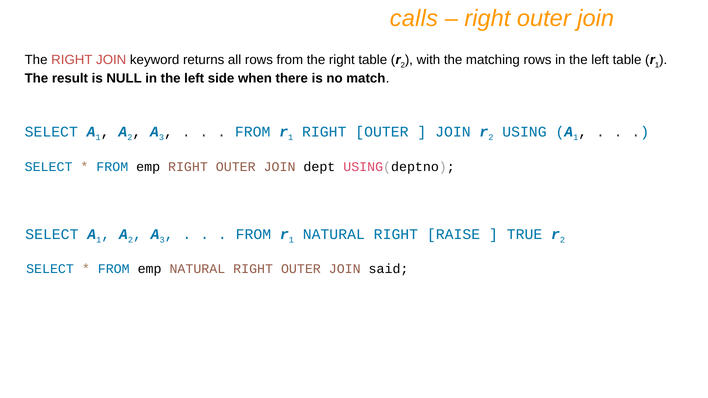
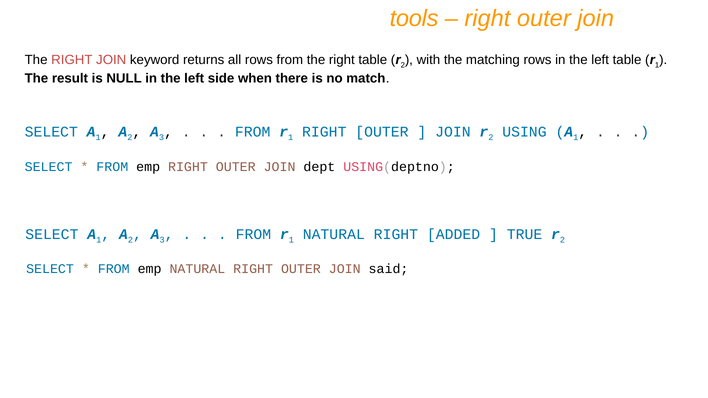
calls: calls -> tools (414, 18)
RAISE: RAISE -> ADDED (454, 234)
